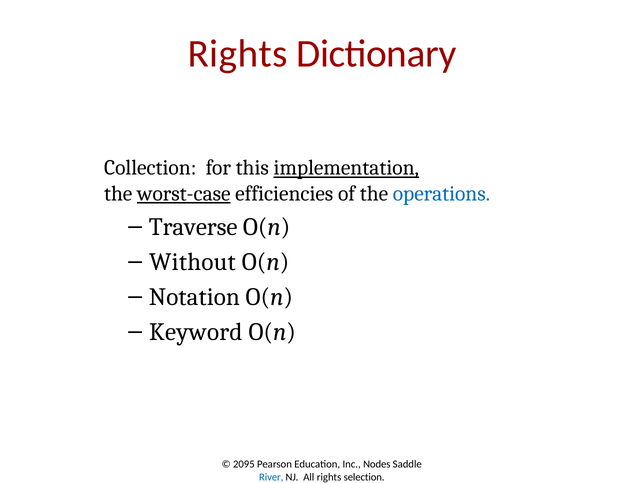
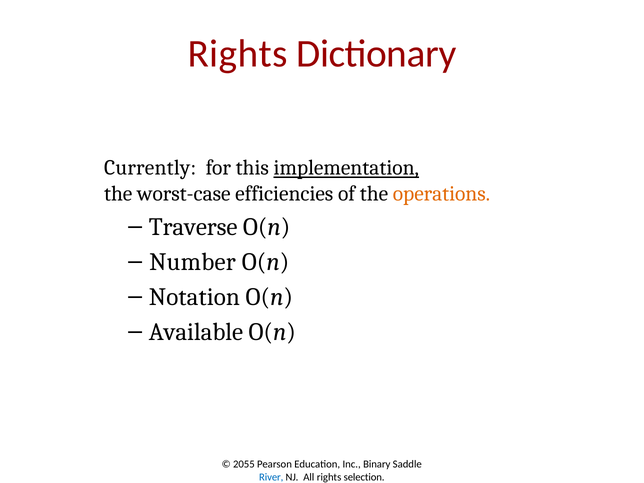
Collection: Collection -> Currently (150, 168)
worst-case underline: present -> none (184, 194)
operations colour: blue -> orange (441, 194)
Without: Without -> Number (192, 262)
Keyword: Keyword -> Available (196, 332)
2095: 2095 -> 2055 (244, 464)
Nodes: Nodes -> Binary (377, 464)
